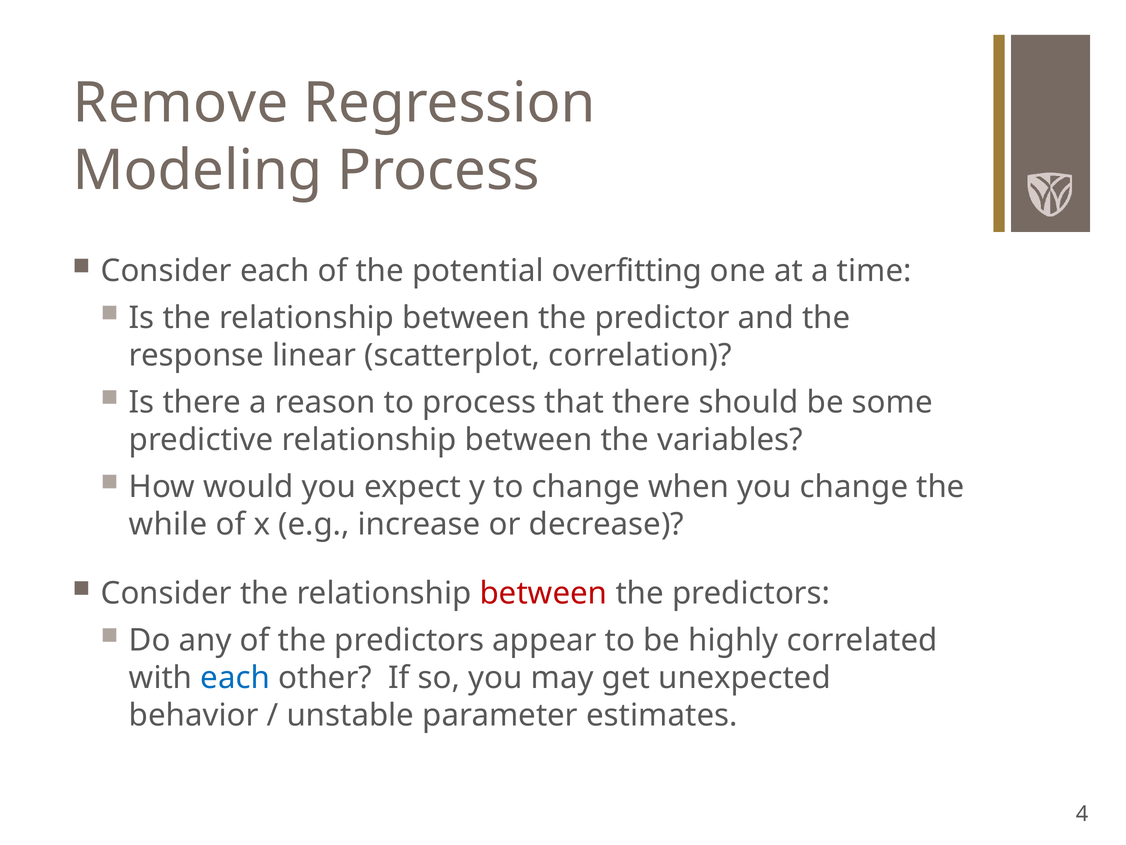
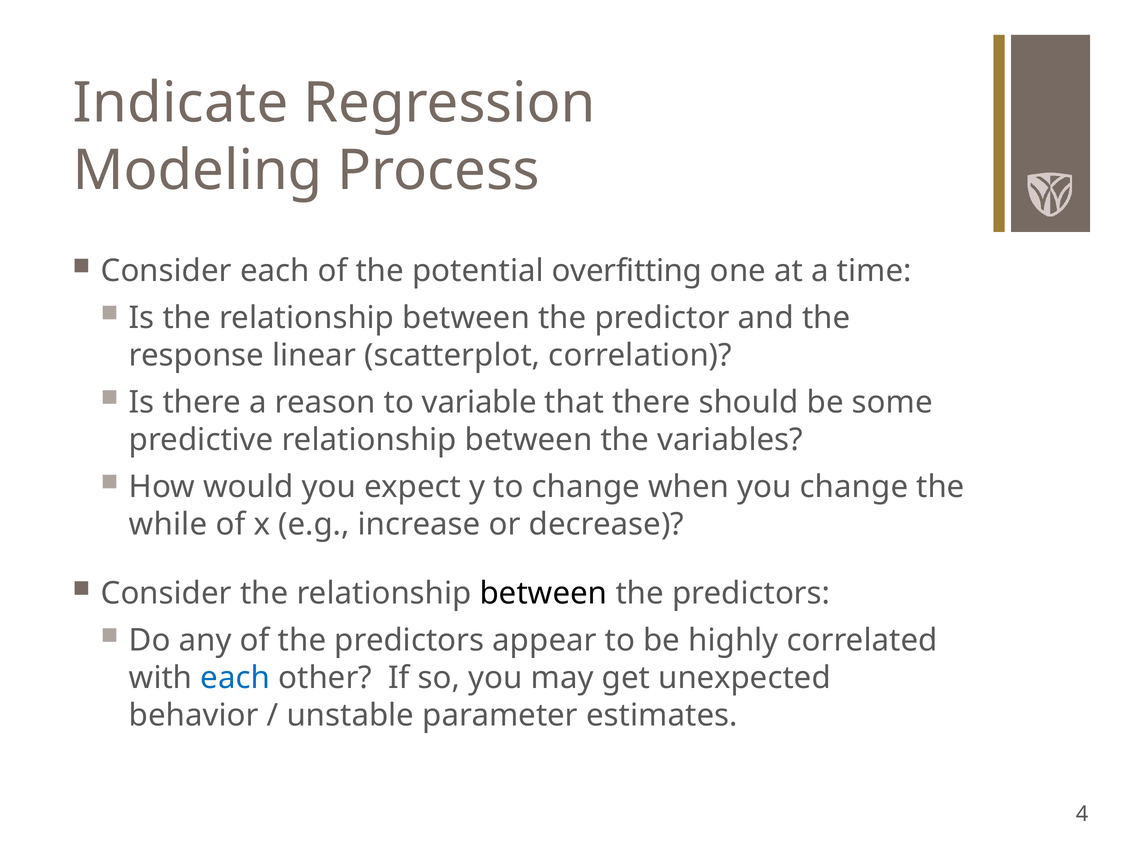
Remove: Remove -> Indicate (181, 103)
to process: process -> variable (479, 402)
between colour: red -> black (543, 593)
